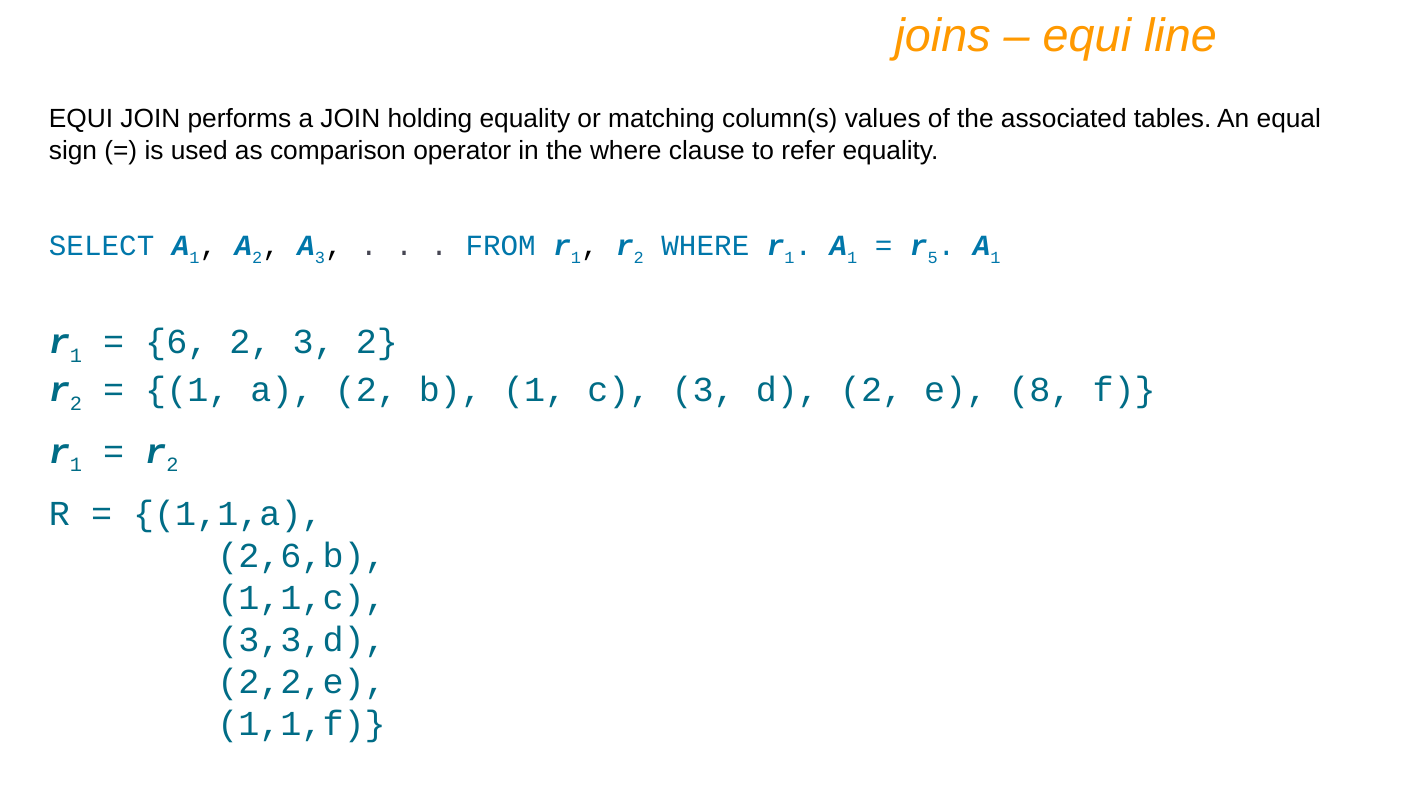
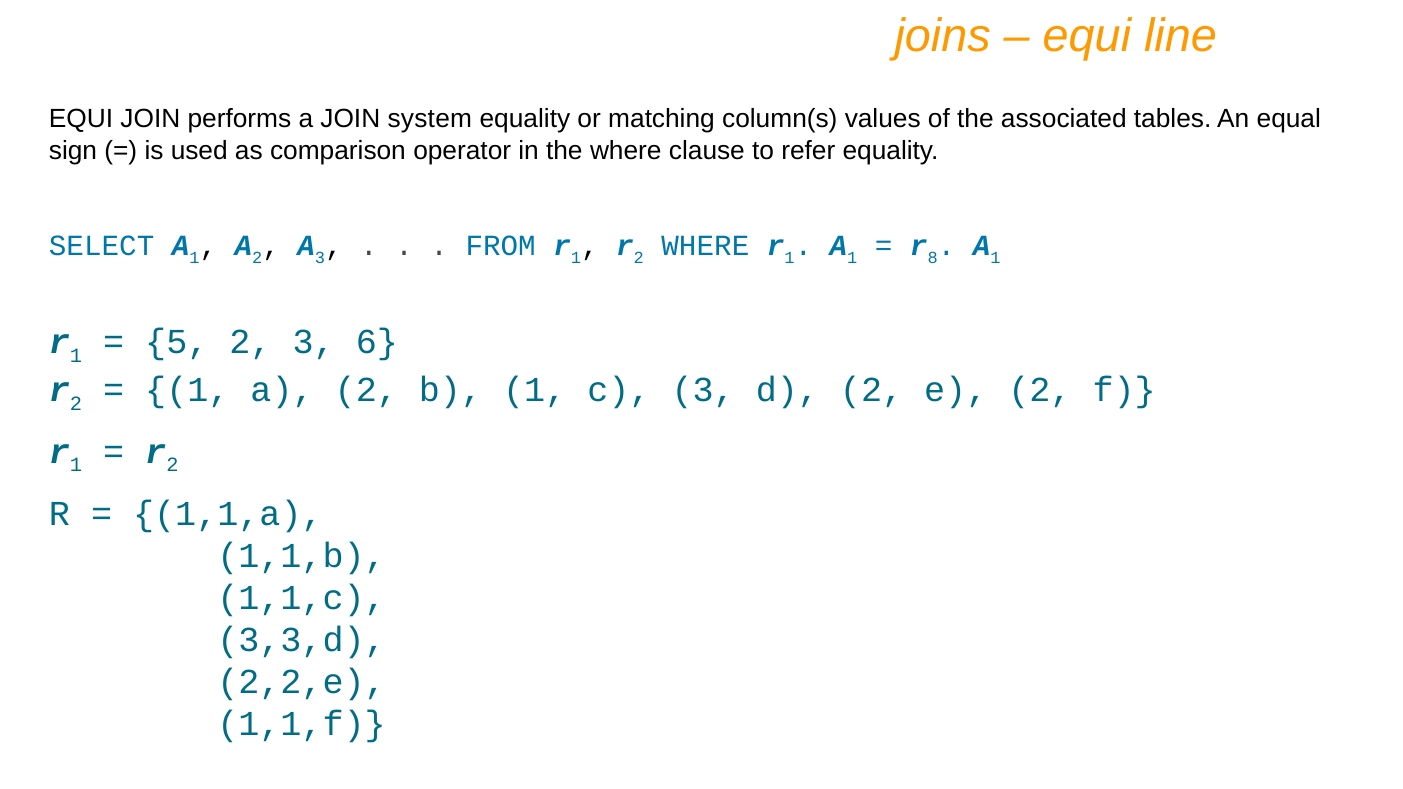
holding: holding -> system (430, 119)
5: 5 -> 8 (933, 258)
6: 6 -> 5 (177, 342)
3 2: 2 -> 6 (377, 342)
e 8: 8 -> 2 (1040, 390)
2,6,b: 2,6,b -> 1,1,b (301, 556)
